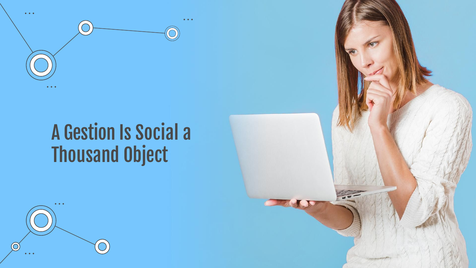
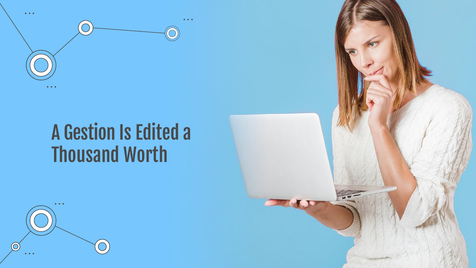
Social: Social -> Edited (157, 134)
Object: Object -> Worth (146, 156)
